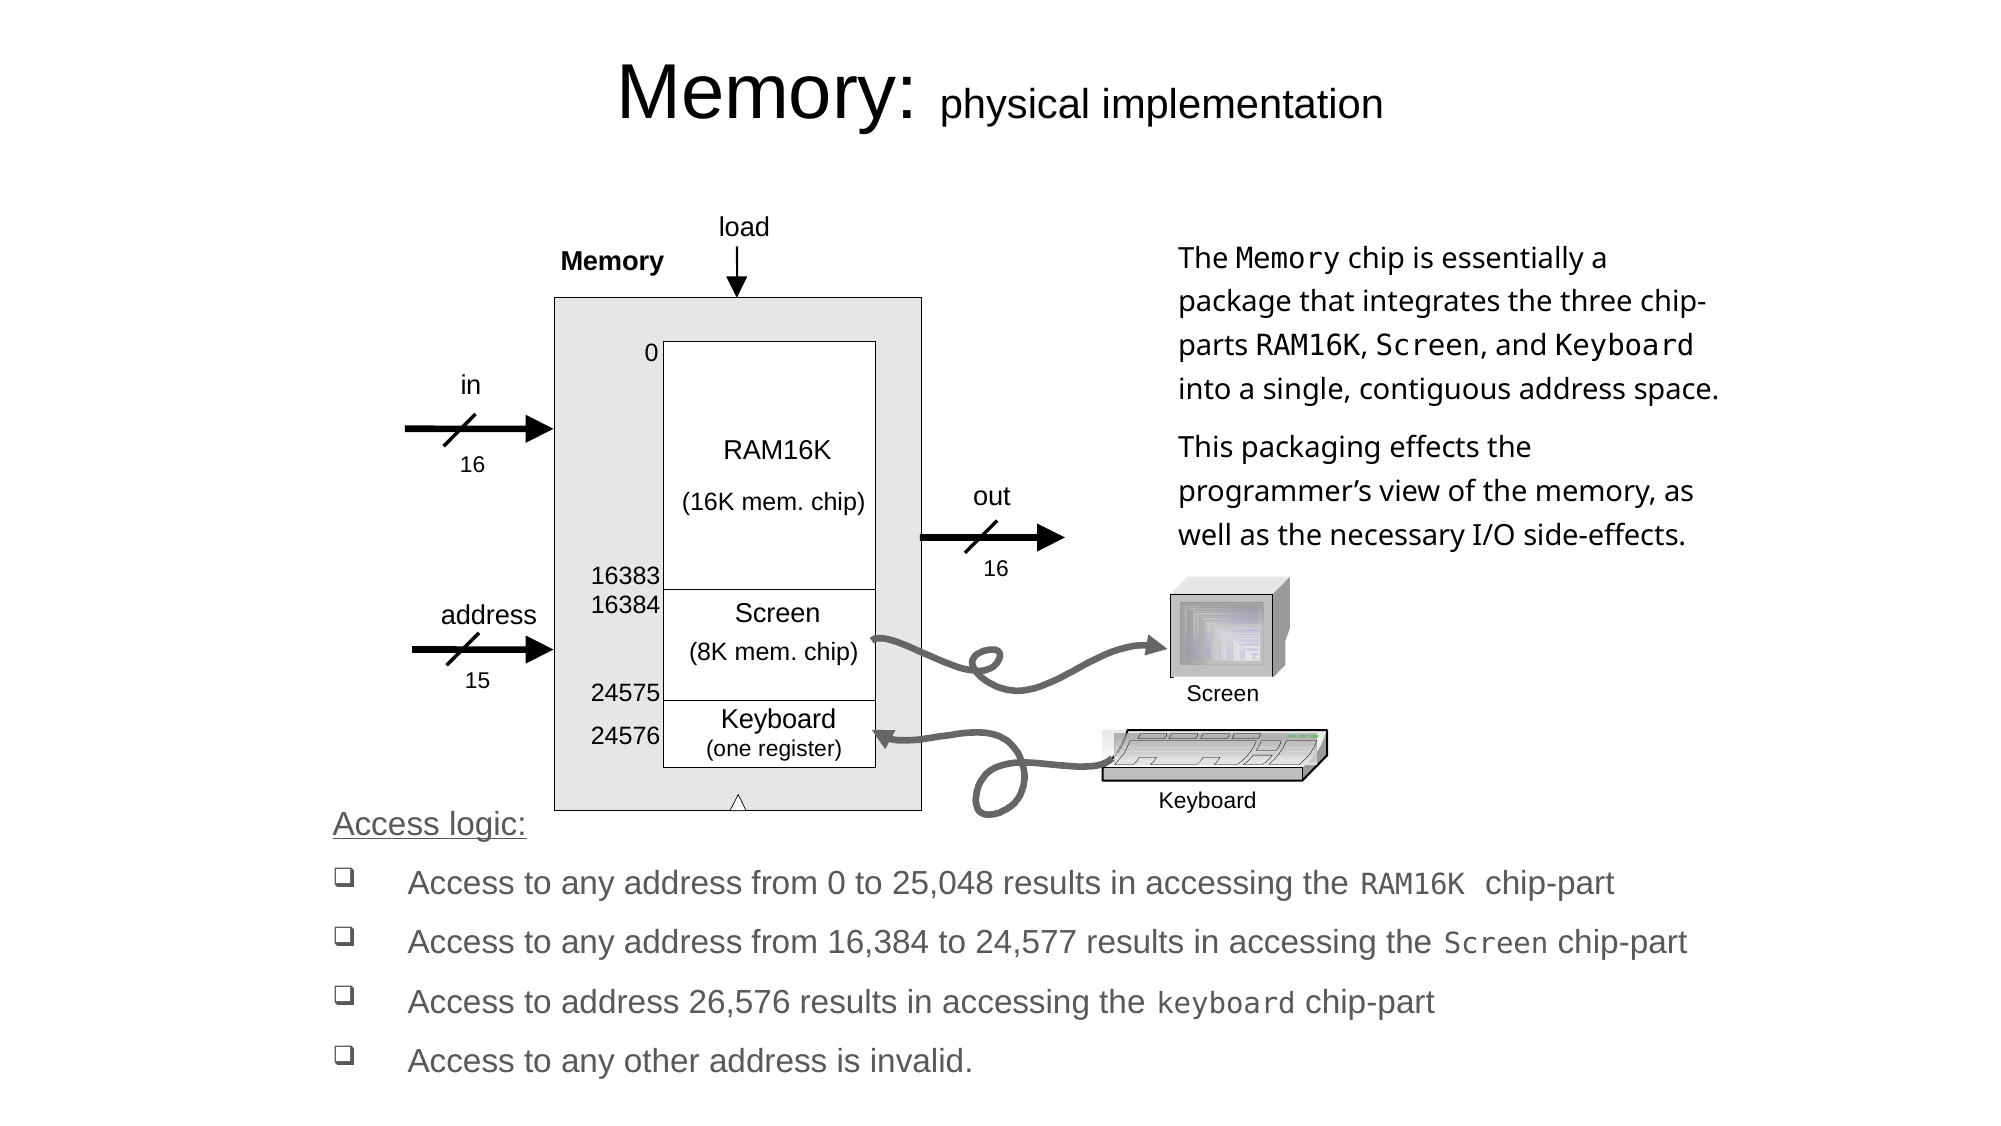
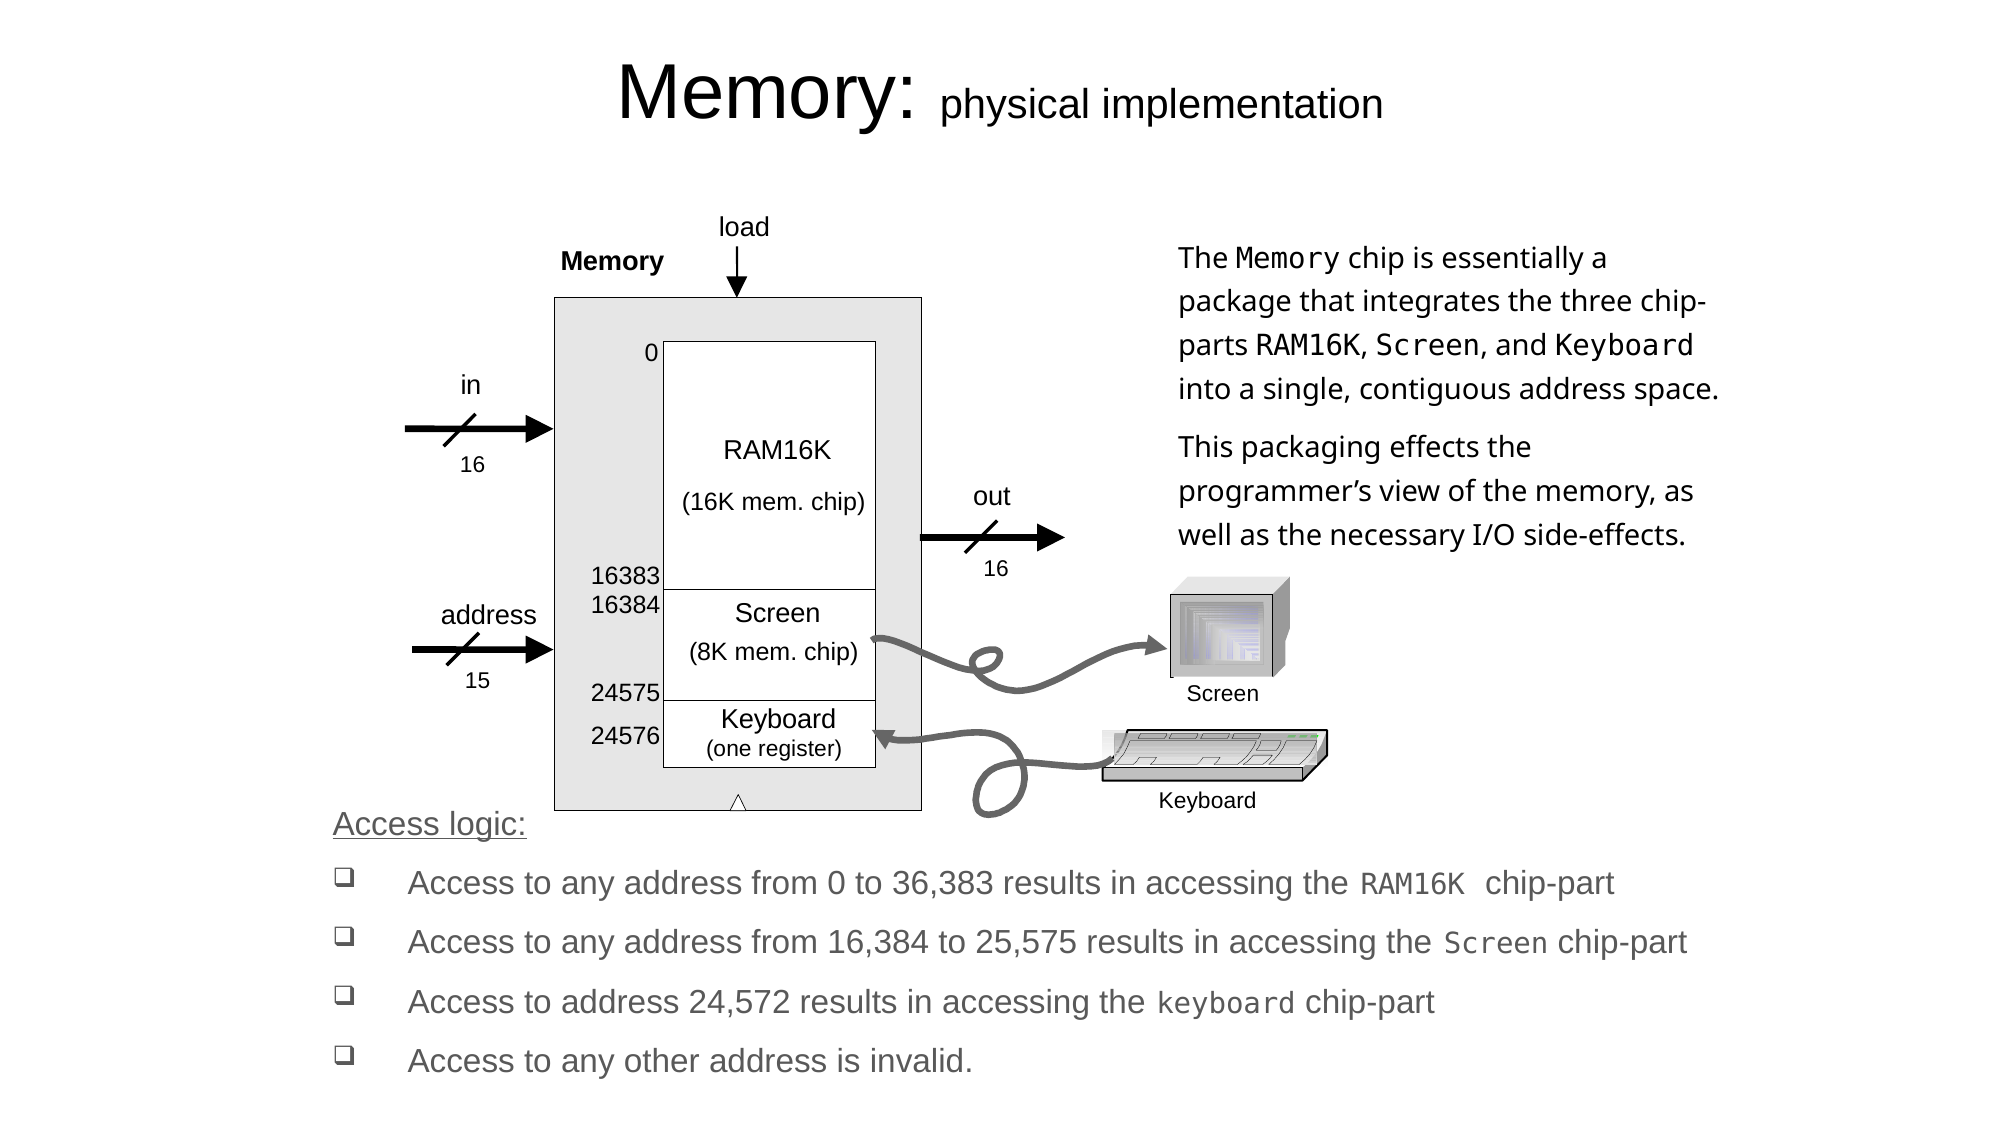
25,048: 25,048 -> 36,383 (943, 883)
24,577: 24,577 -> 25,575 (1026, 942)
26,576: 26,576 -> 24,572 (740, 1002)
